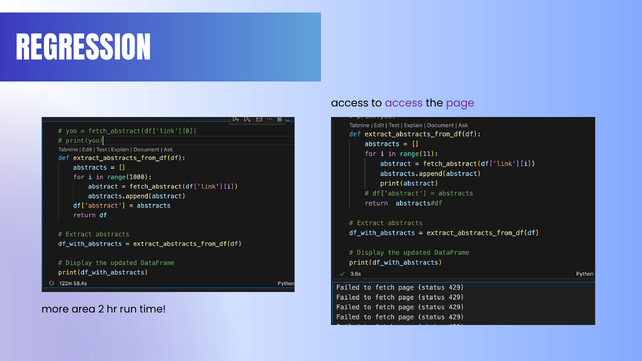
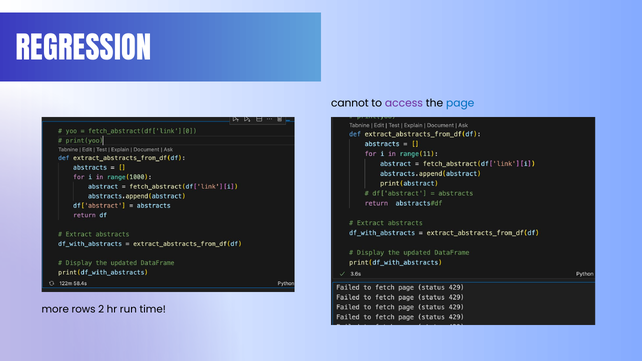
access: access -> cannot (350, 103)
page colour: purple -> blue (460, 103)
area: area -> rows (84, 310)
